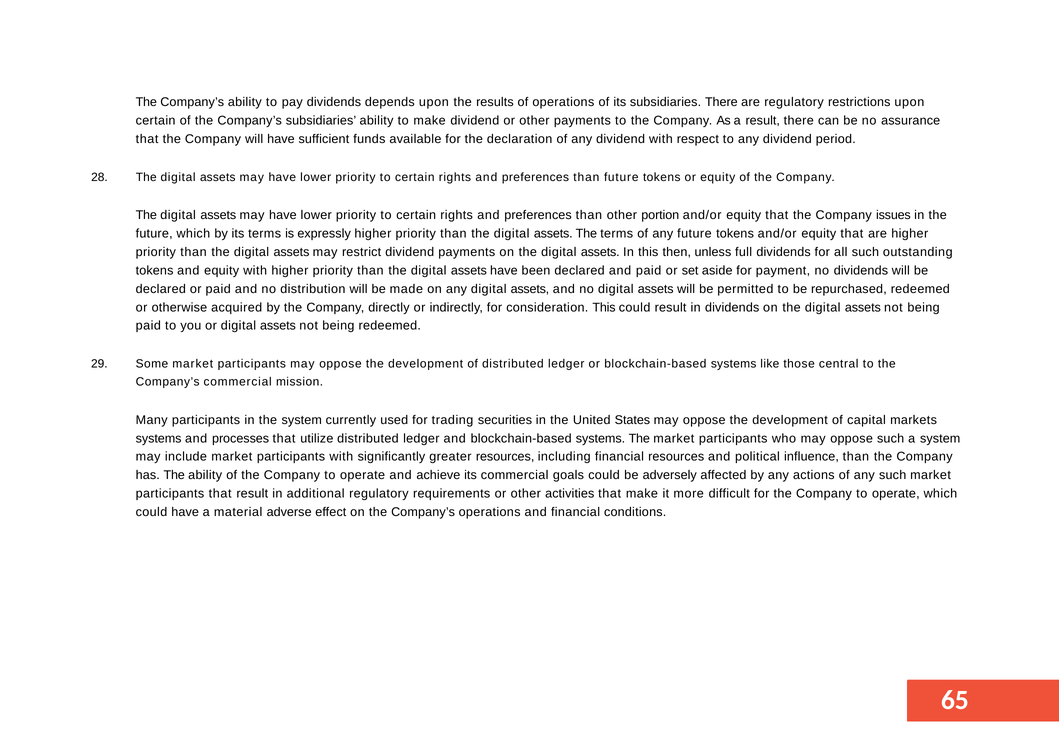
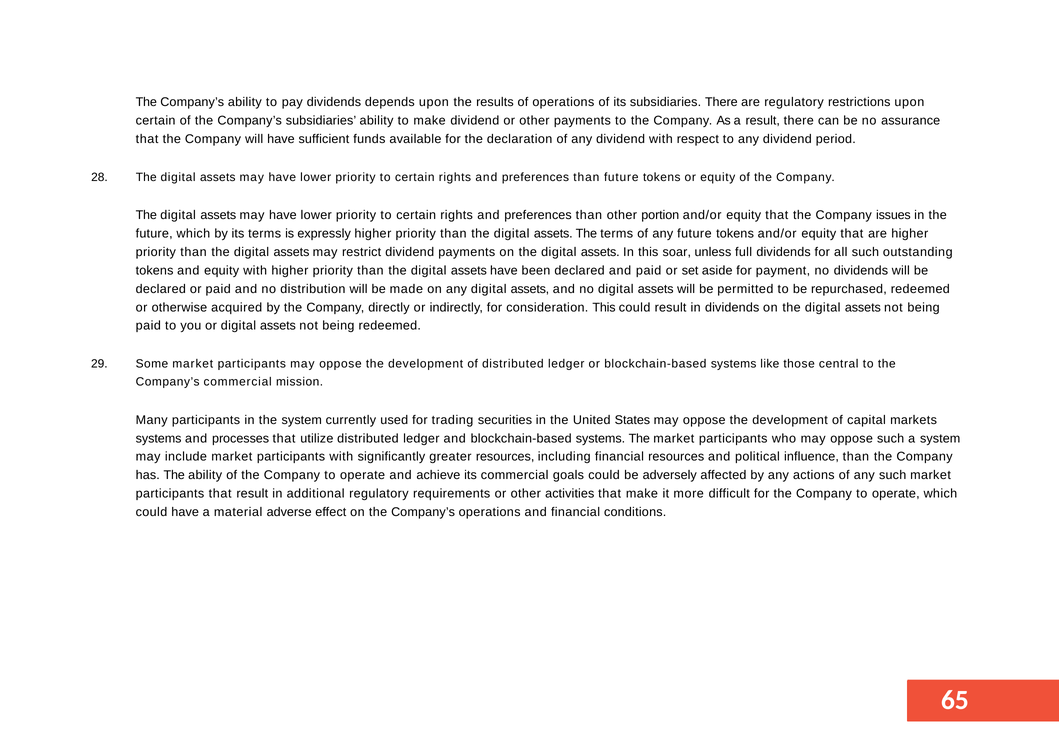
then: then -> soar (677, 252)
